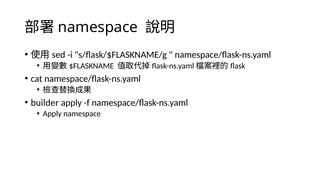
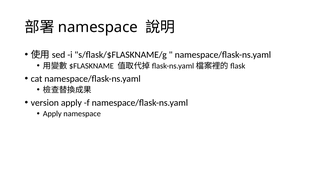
builder: builder -> version (45, 103)
